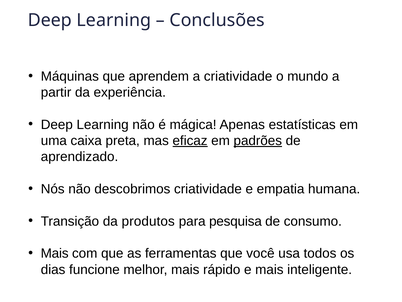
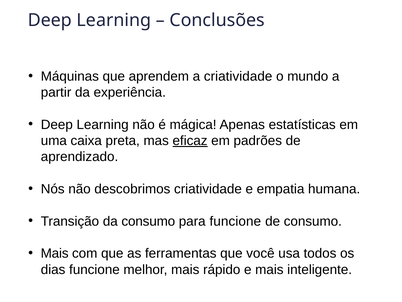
padrões underline: present -> none (258, 141)
da produtos: produtos -> consumo (148, 221)
para pesquisa: pesquisa -> funcione (235, 221)
